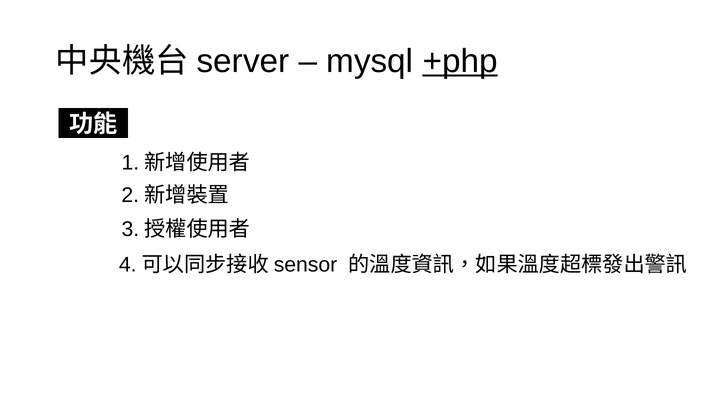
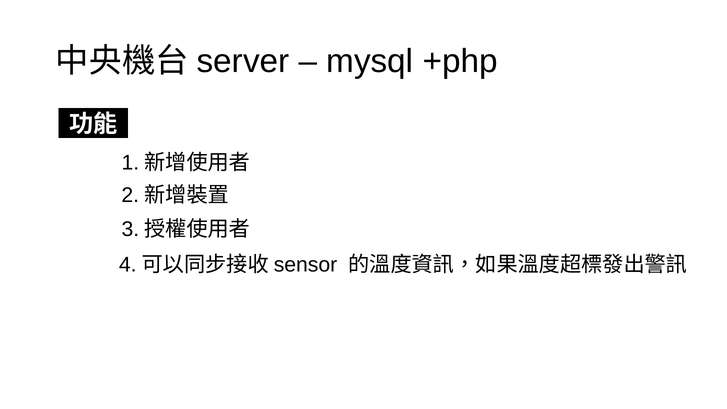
+php underline: present -> none (460, 61)
